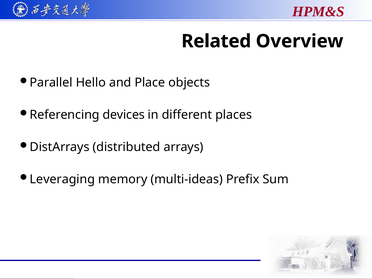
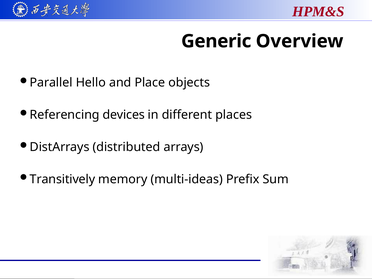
Related: Related -> Generic (216, 41)
Leveraging: Leveraging -> Transitively (62, 179)
